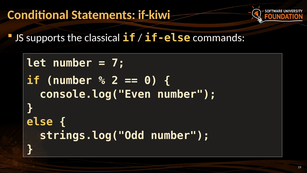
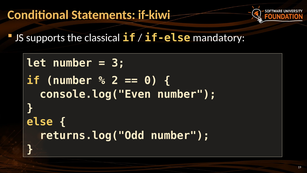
commands: commands -> mandatory (219, 38)
7: 7 -> 3 (118, 63)
strings.log("Odd: strings.log("Odd -> returns.log("Odd (92, 135)
